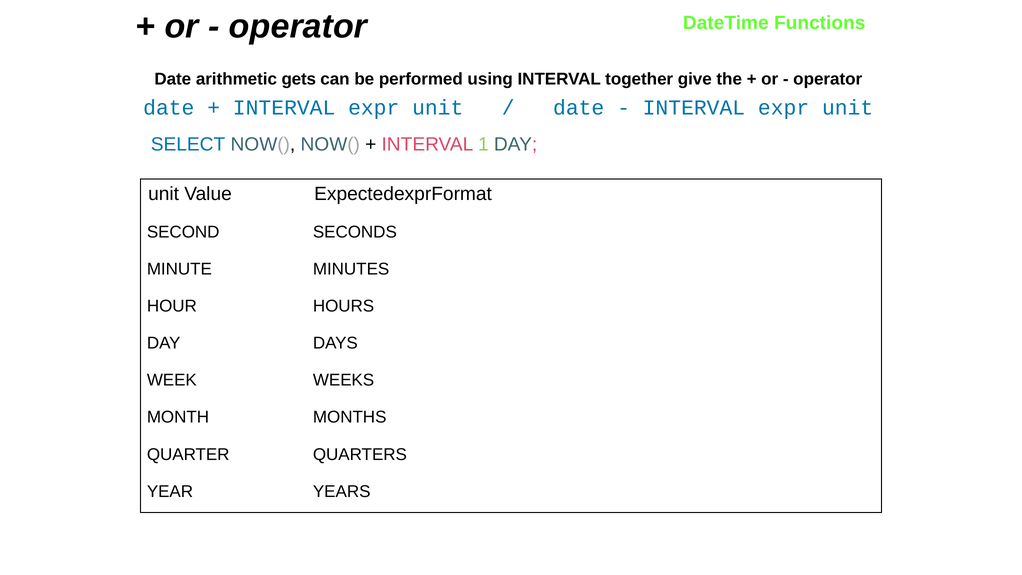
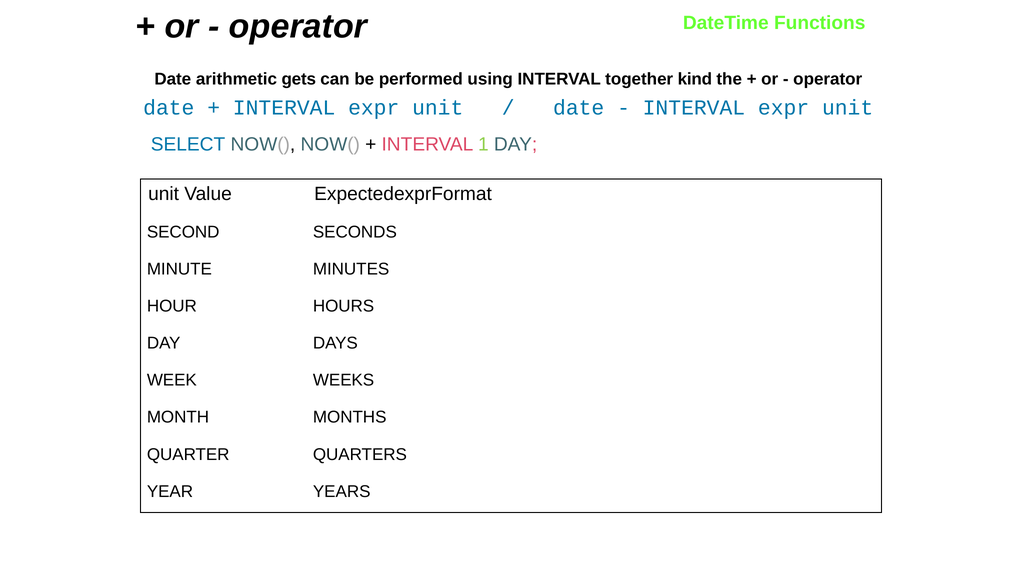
give: give -> kind (695, 79)
